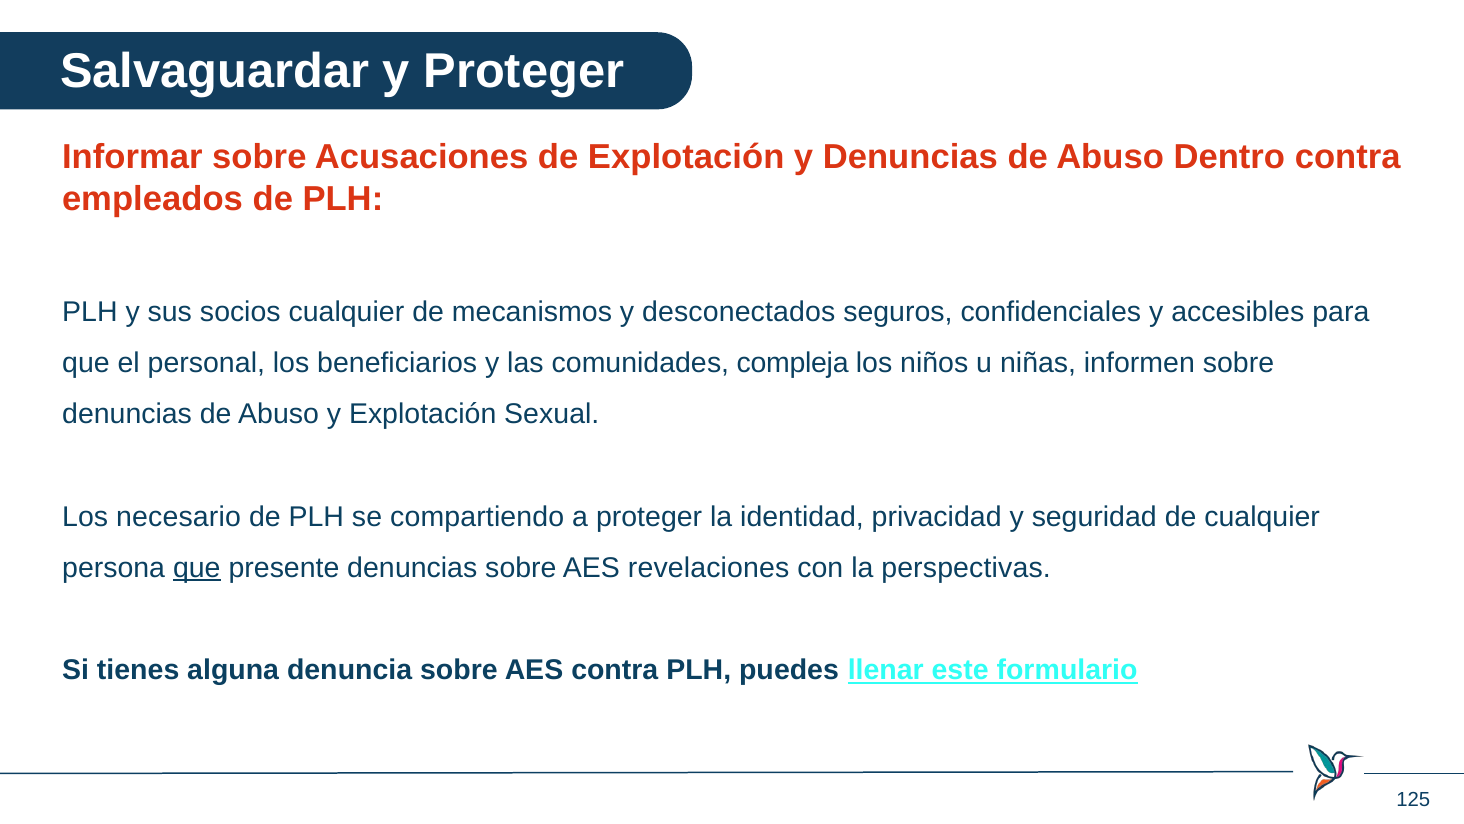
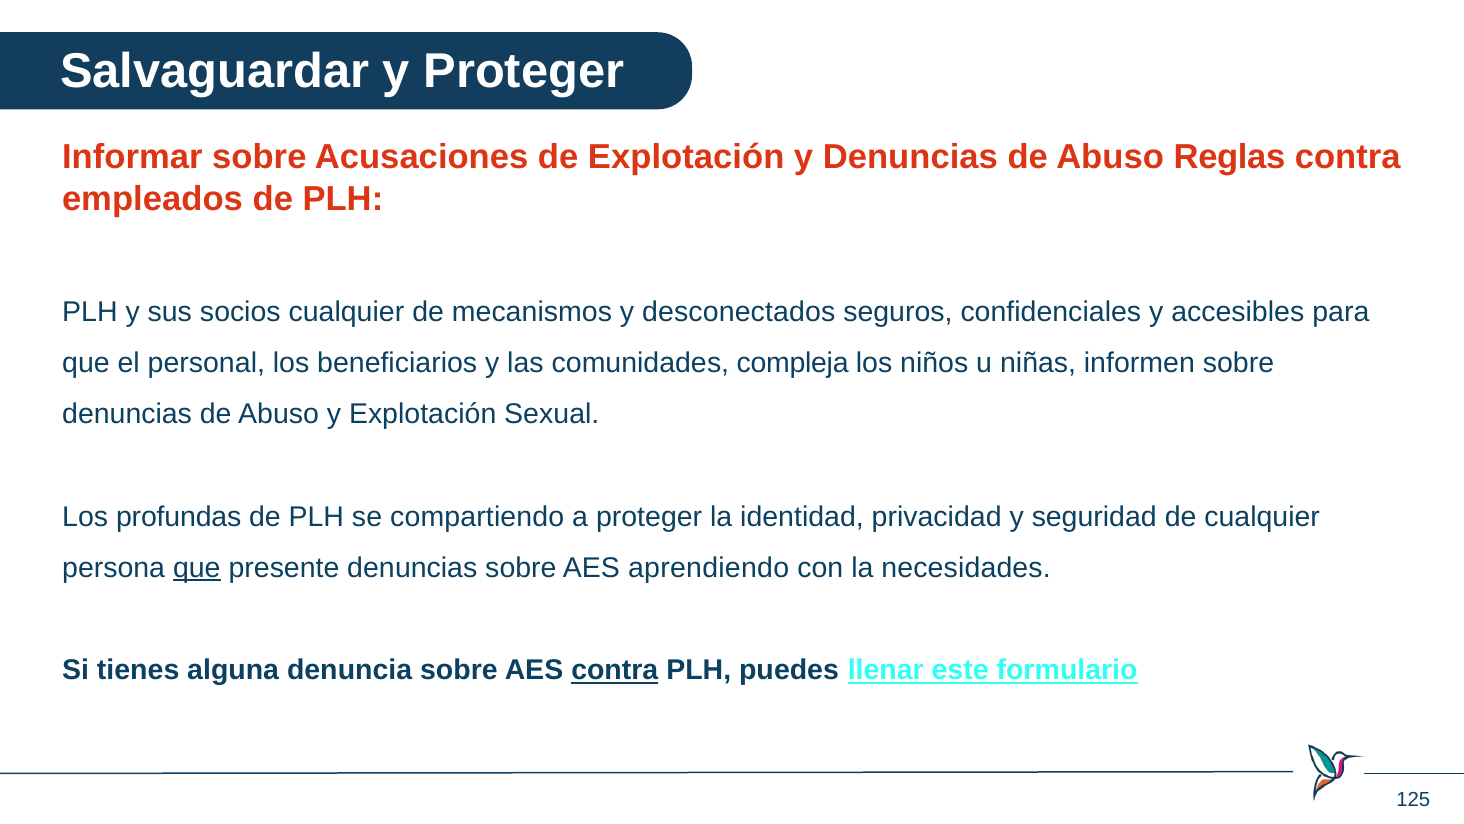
Dentro: Dentro -> Reglas (1230, 157)
necesario: necesario -> profundas (179, 516)
revelaciones: revelaciones -> aprendiendo (709, 568)
perspectivas: perspectivas -> necesidades (966, 568)
contra underline: none -> present (615, 670)
